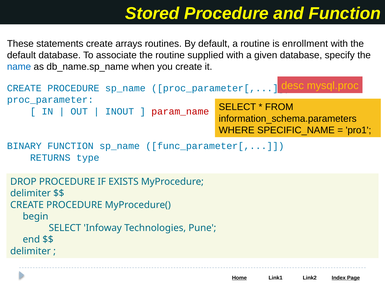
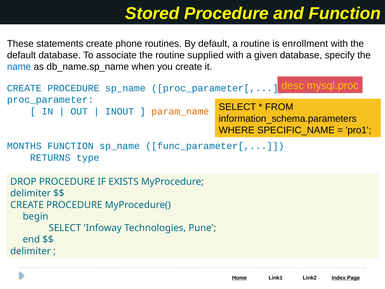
arrays: arrays -> phone (129, 44)
param_name colour: red -> orange (180, 111)
BINARY: BINARY -> MONTHS (24, 146)
